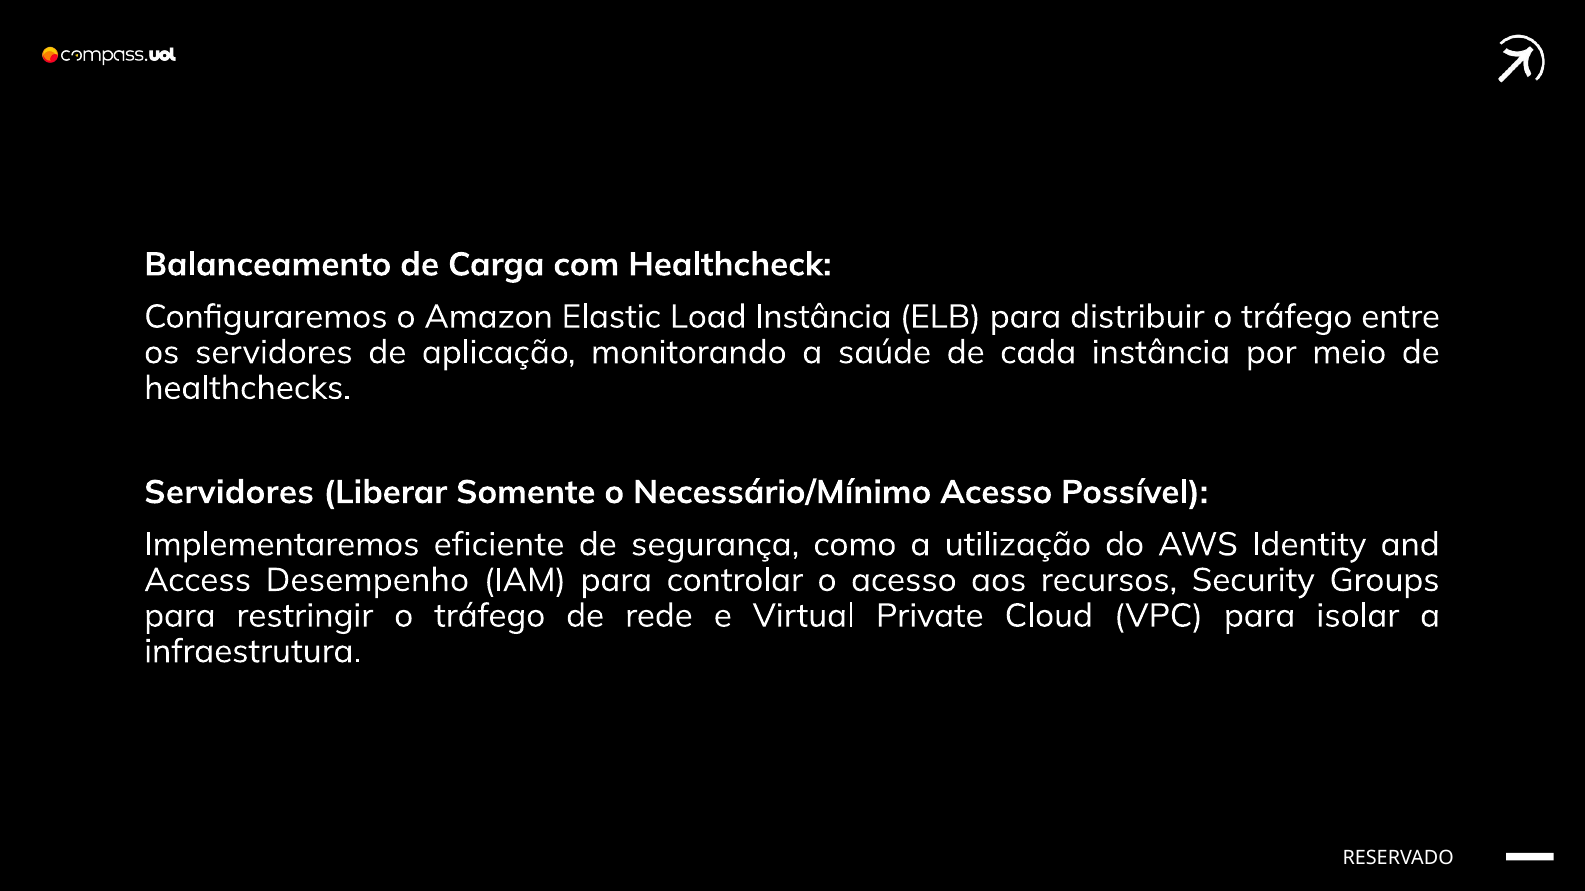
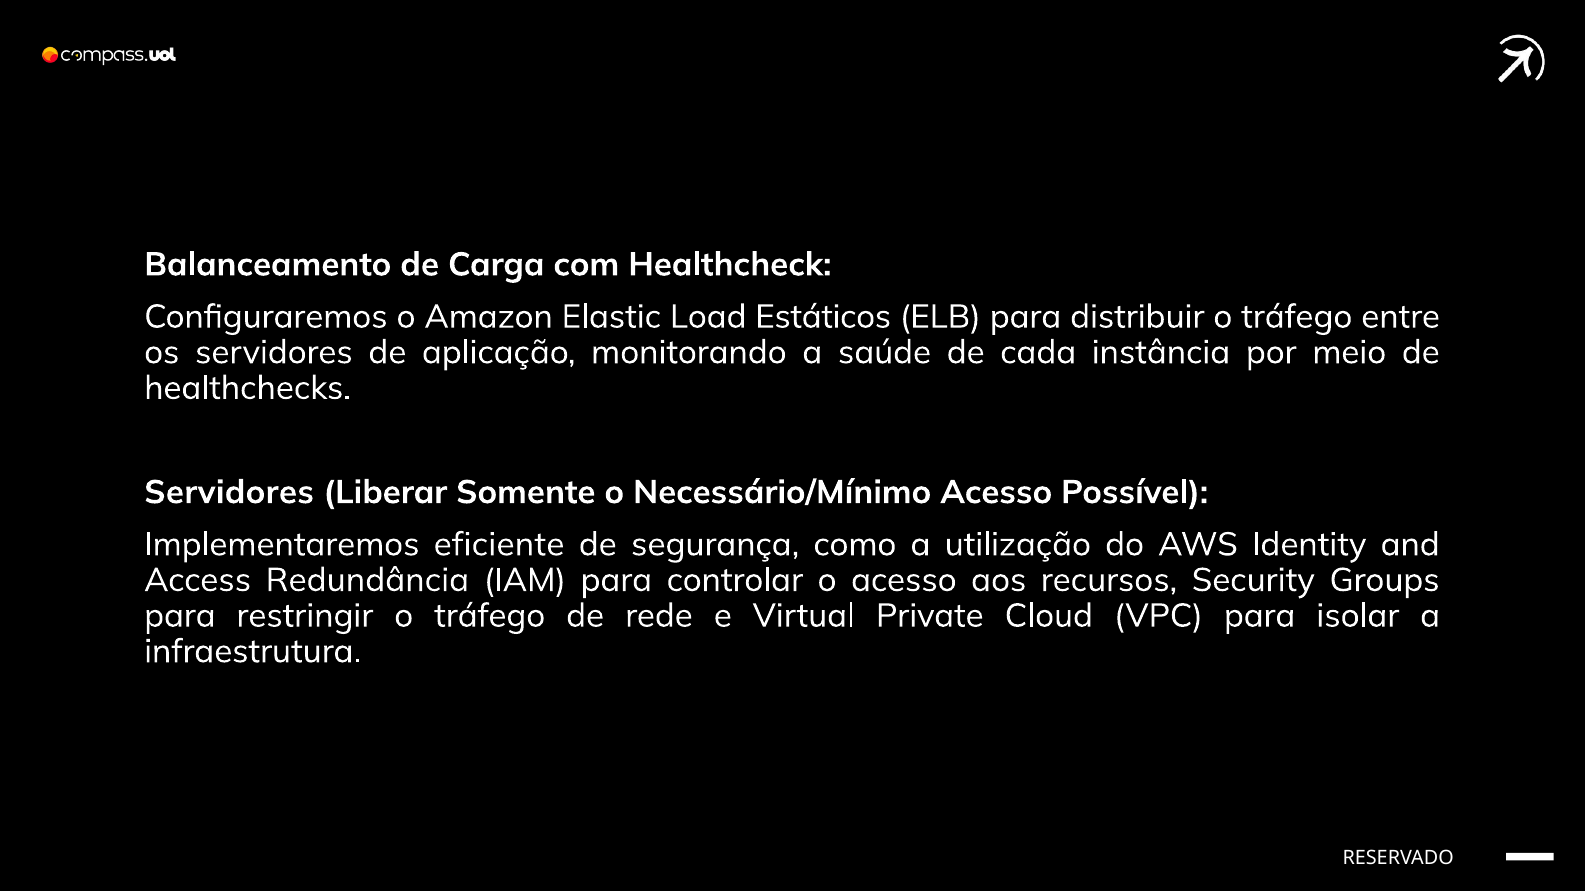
Load Instância: Instância -> Estáticos (823, 317)
Desempenho: Desempenho -> Redundância (367, 580)
